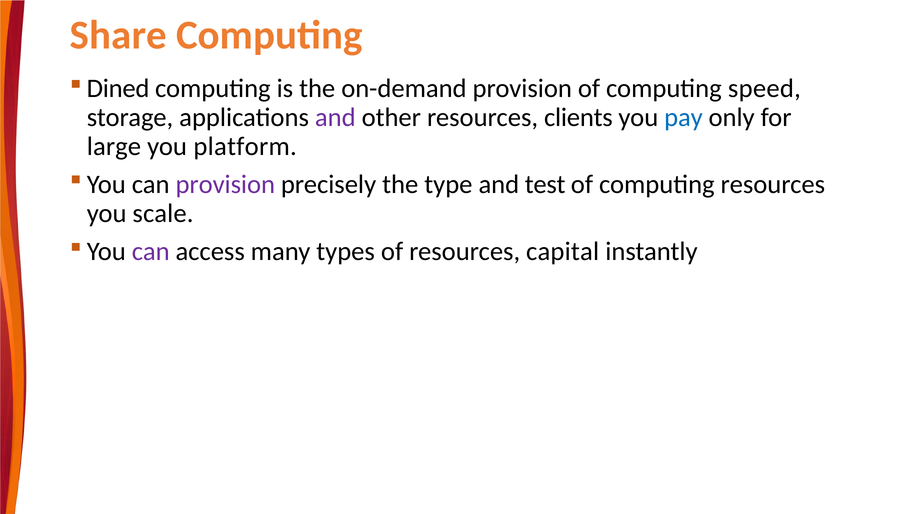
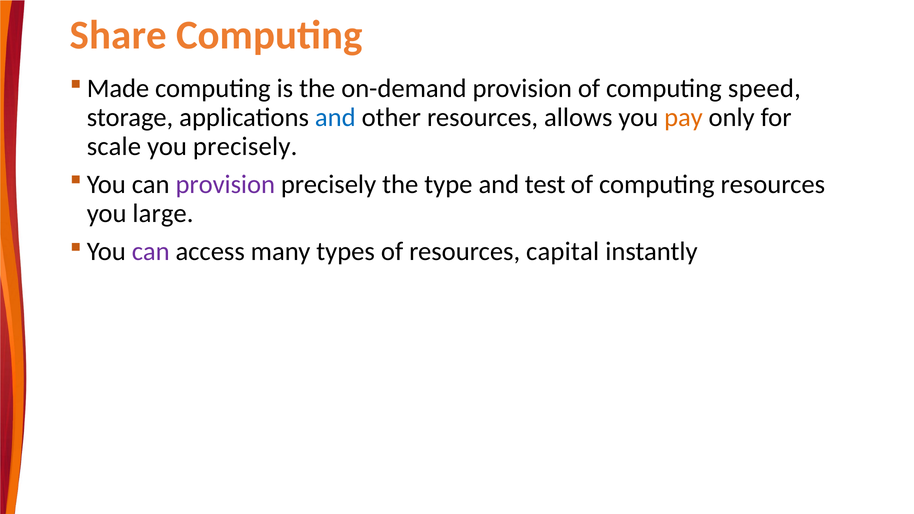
Dined: Dined -> Made (118, 89)
and colour: purple -> blue (335, 118)
clients: clients -> allows (578, 118)
pay colour: blue -> orange (683, 118)
large: large -> scale (114, 146)
you platform: platform -> precisely (245, 146)
scale: scale -> large (163, 213)
